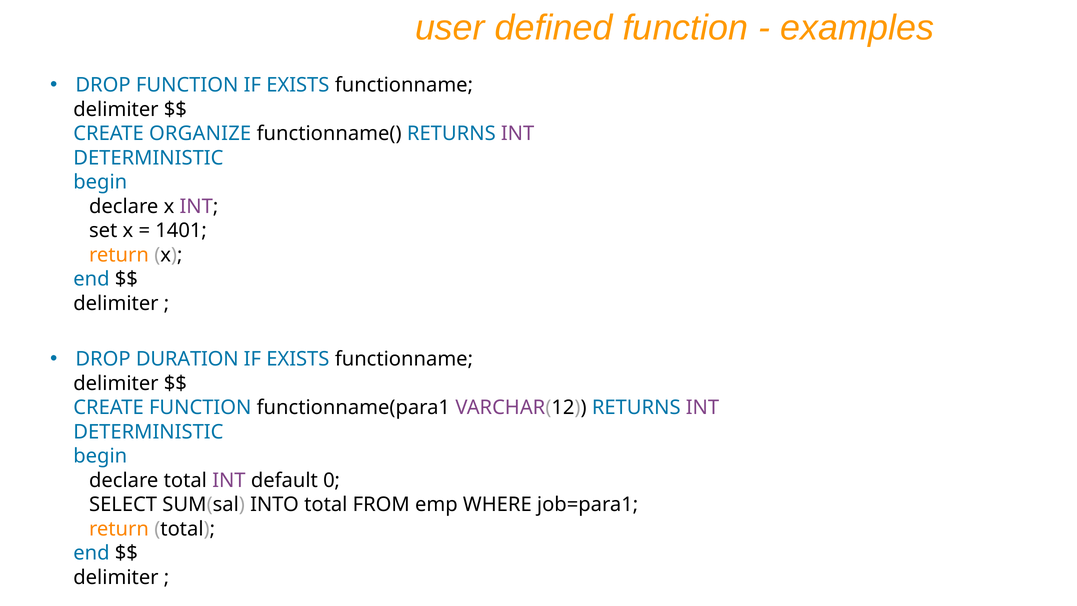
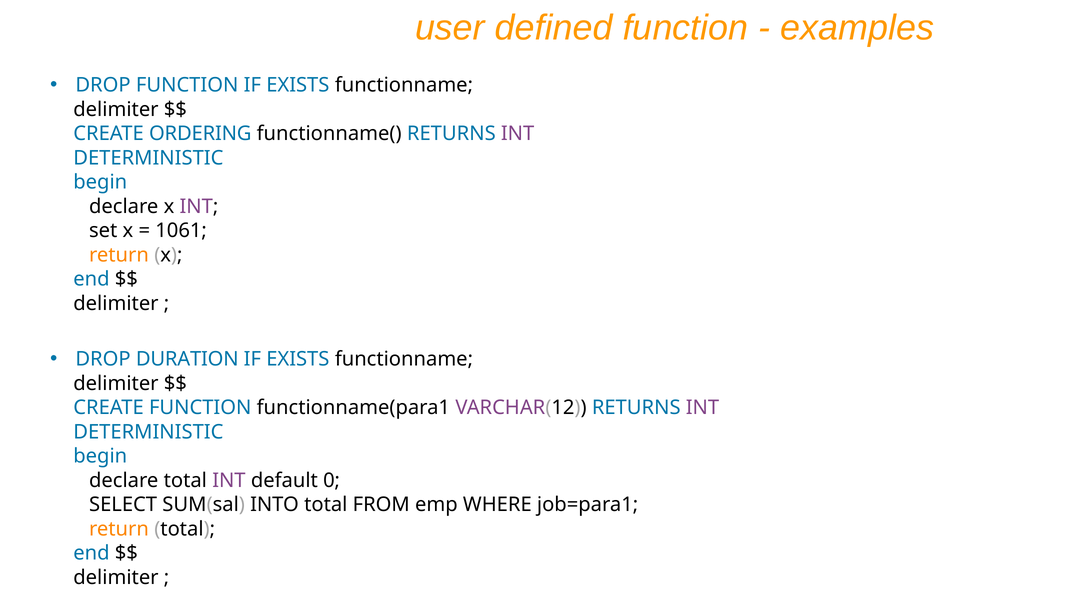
ORGANIZE: ORGANIZE -> ORDERING (200, 134)
1401: 1401 -> 1061 (181, 231)
